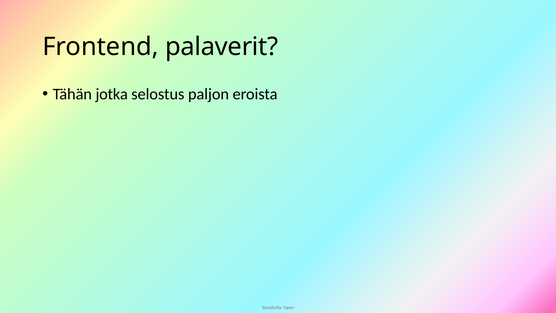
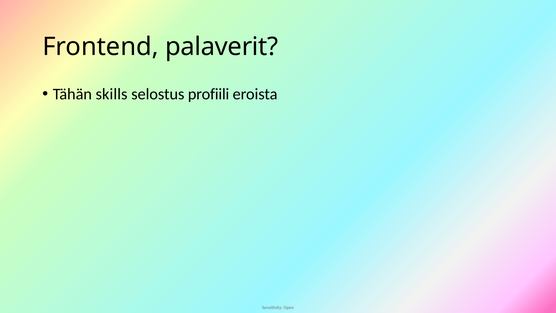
jotka: jotka -> skills (112, 94)
paljon: paljon -> profiili (209, 94)
